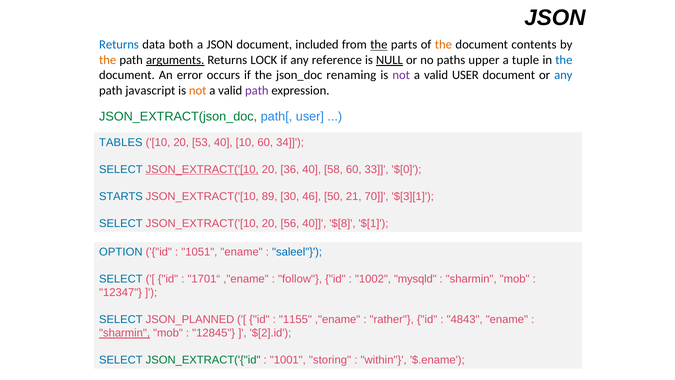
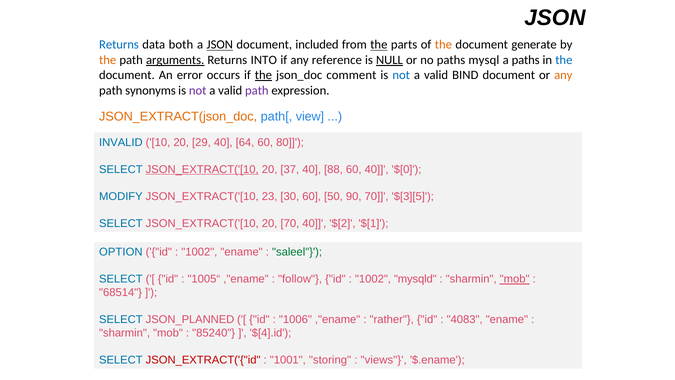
JSON underline: none -> present (220, 45)
contents: contents -> generate (534, 45)
LOCK: LOCK -> INTO (264, 60)
upper: upper -> mysql (484, 60)
a tuple: tuple -> paths (526, 60)
the underline: none -> present (263, 75)
renaming: renaming -> comment (351, 75)
not colour: purple -> blue (401, 75)
valid USER: USER -> BIND (465, 75)
any colour: blue -> orange (563, 75)
javascript: javascript -> synonyms (150, 90)
not colour: orange -> purple (198, 90)
JSON_EXTRACT(json_doc colour: green -> orange (178, 116)
path[ user: user -> view (310, 116)
TABLES: TABLES -> INVALID (121, 142)
53: 53 -> 29 (201, 142)
40 10: 10 -> 64 (245, 142)
34: 34 -> 80 (290, 142)
36: 36 -> 37 (290, 169)
58: 58 -> 88 (333, 169)
60 33: 33 -> 40 (377, 169)
STARTS: STARTS -> MODIFY (121, 196)
89: 89 -> 23 (270, 196)
30 46: 46 -> 60 (312, 196)
21: 21 -> 90 (354, 196)
$[3][1: $[3][1 -> $[3][5 (413, 196)
20 56: 56 -> 70 (290, 223)
$[8: $[8 -> $[2 (342, 223)
1051: 1051 -> 1002 (199, 252)
saleel colour: blue -> green (297, 252)
1701“: 1701“ -> 1005“ (204, 279)
mob underline: none -> present (515, 279)
12347: 12347 -> 68514 (121, 292)
1155: 1155 -> 1006 (295, 319)
4843: 4843 -> 4083 (465, 319)
sharmin underline: present -> none (125, 333)
12845: 12845 -> 85240 (214, 333)
$[2].id: $[2].id -> $[4].id (271, 333)
JSON_EXTRACT('{"id colour: green -> red (203, 360)
within: within -> views (384, 360)
